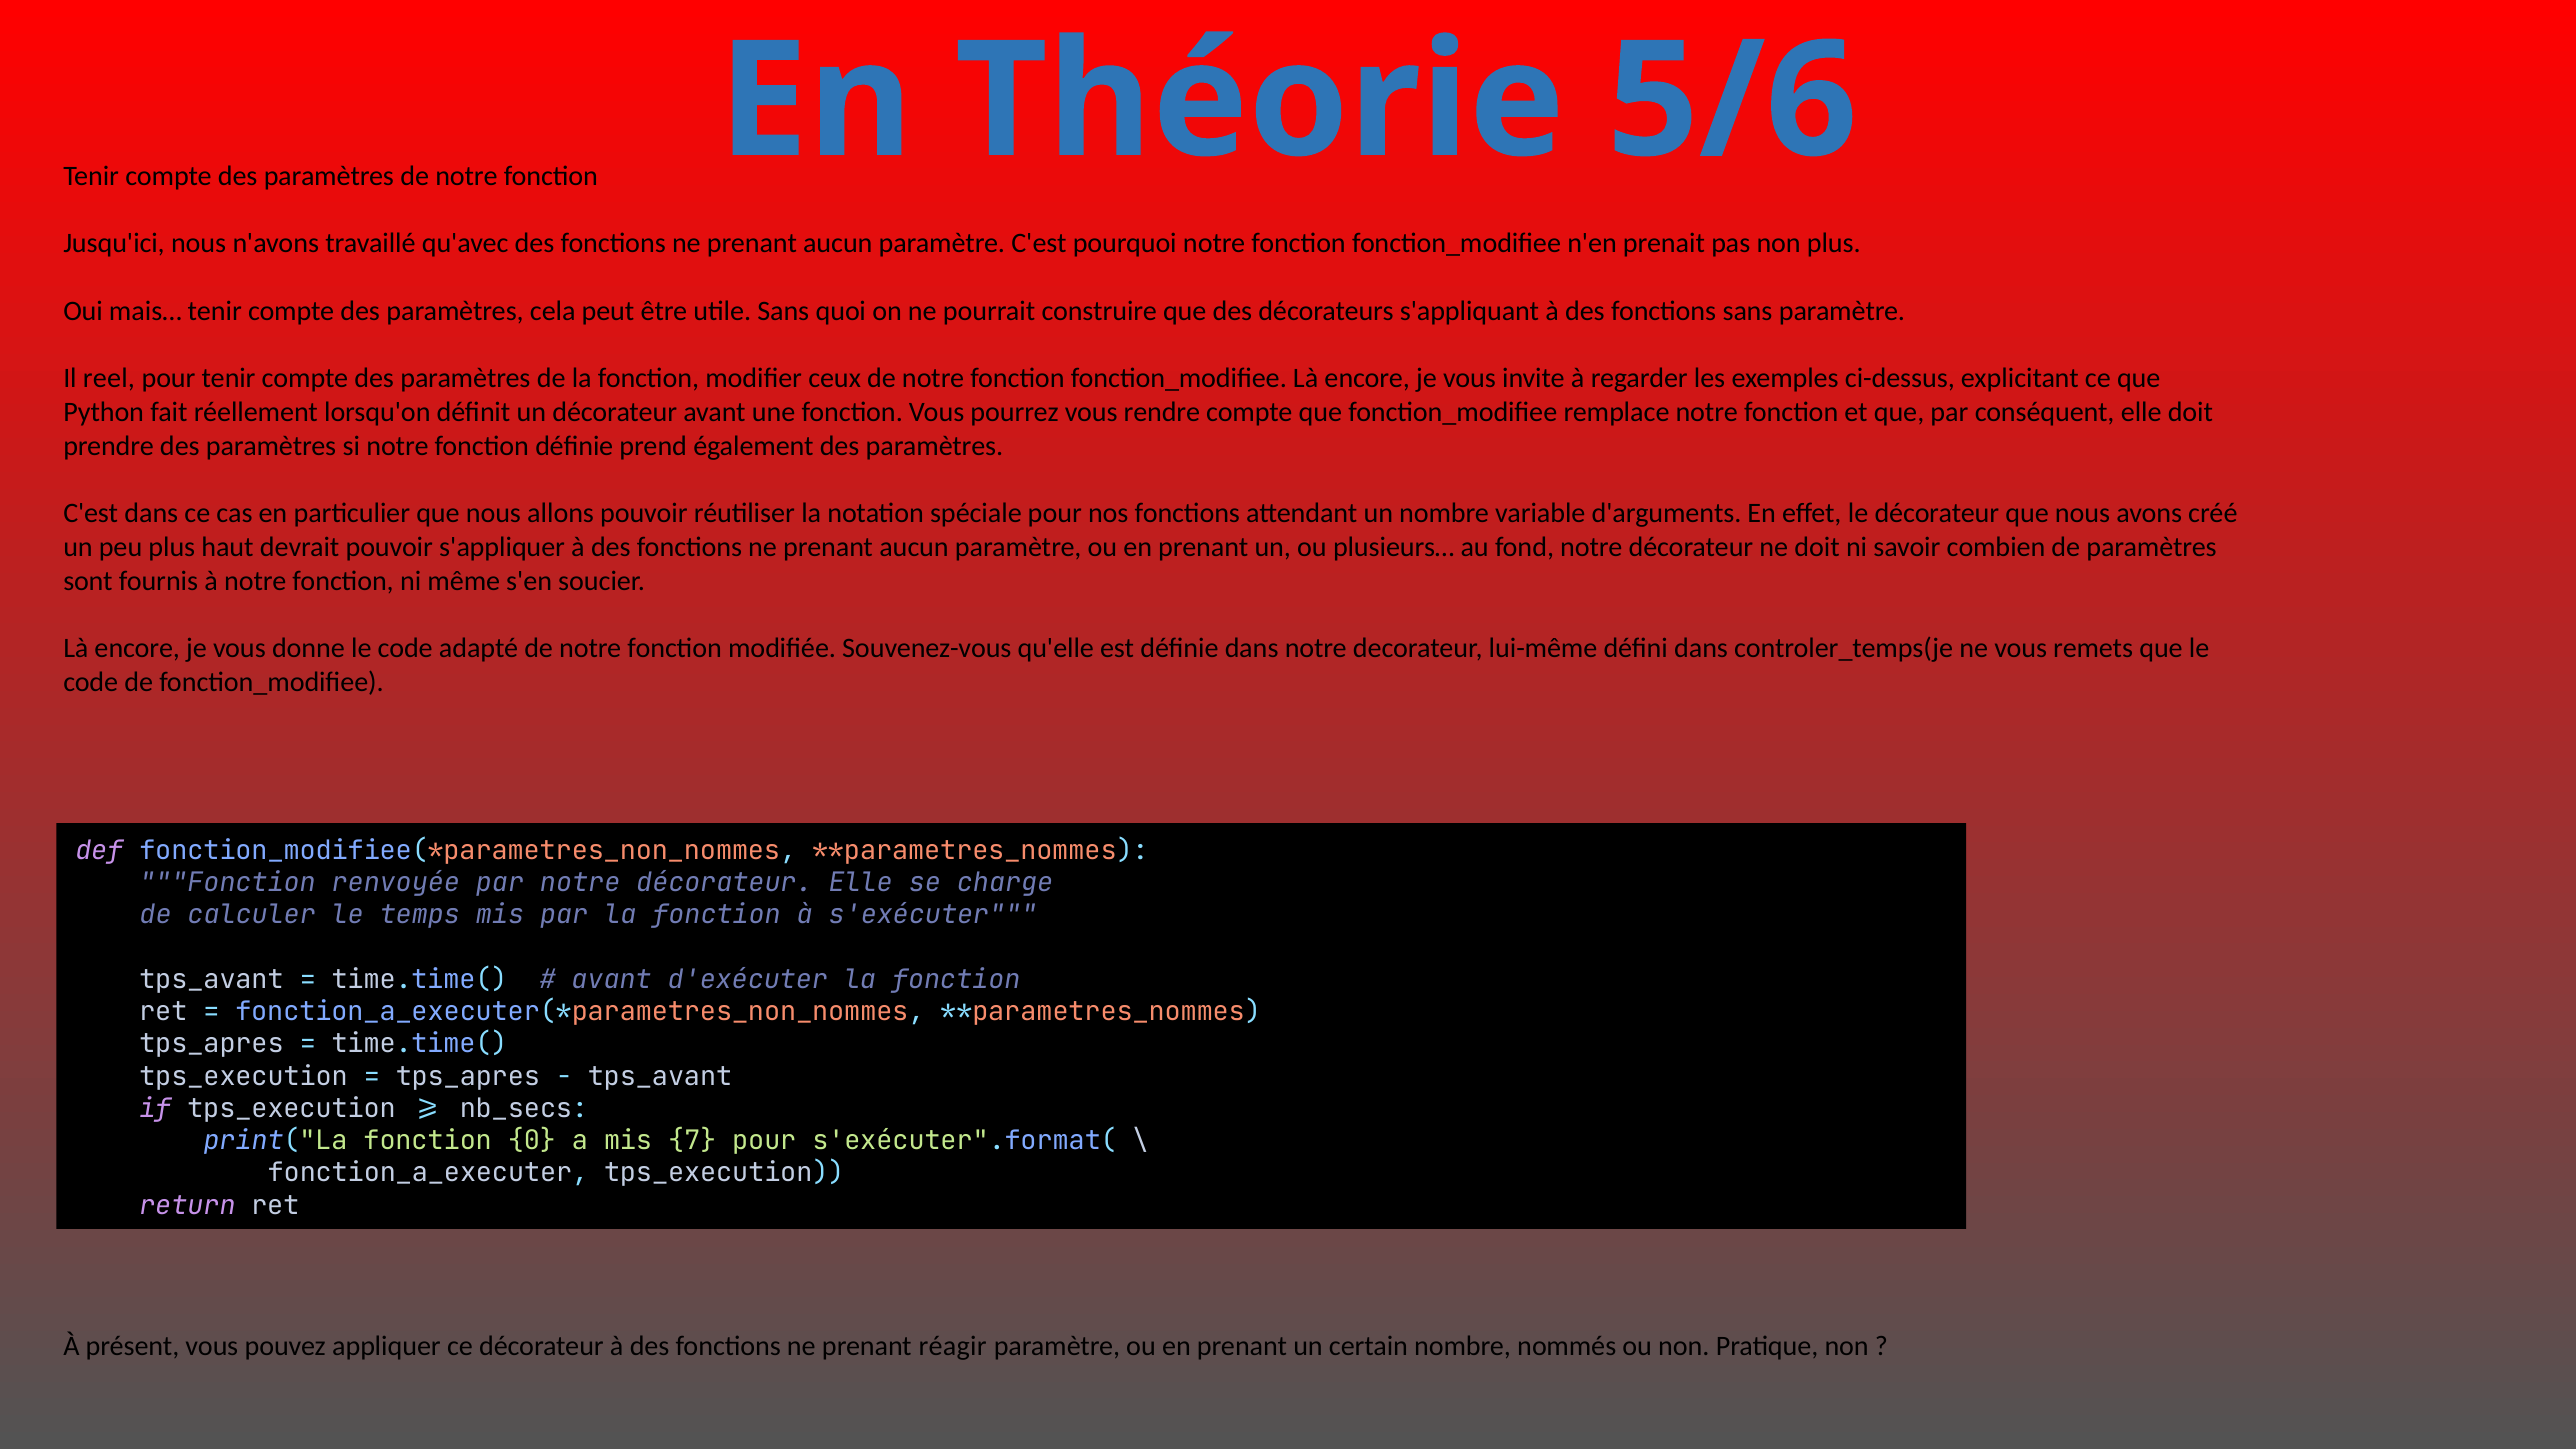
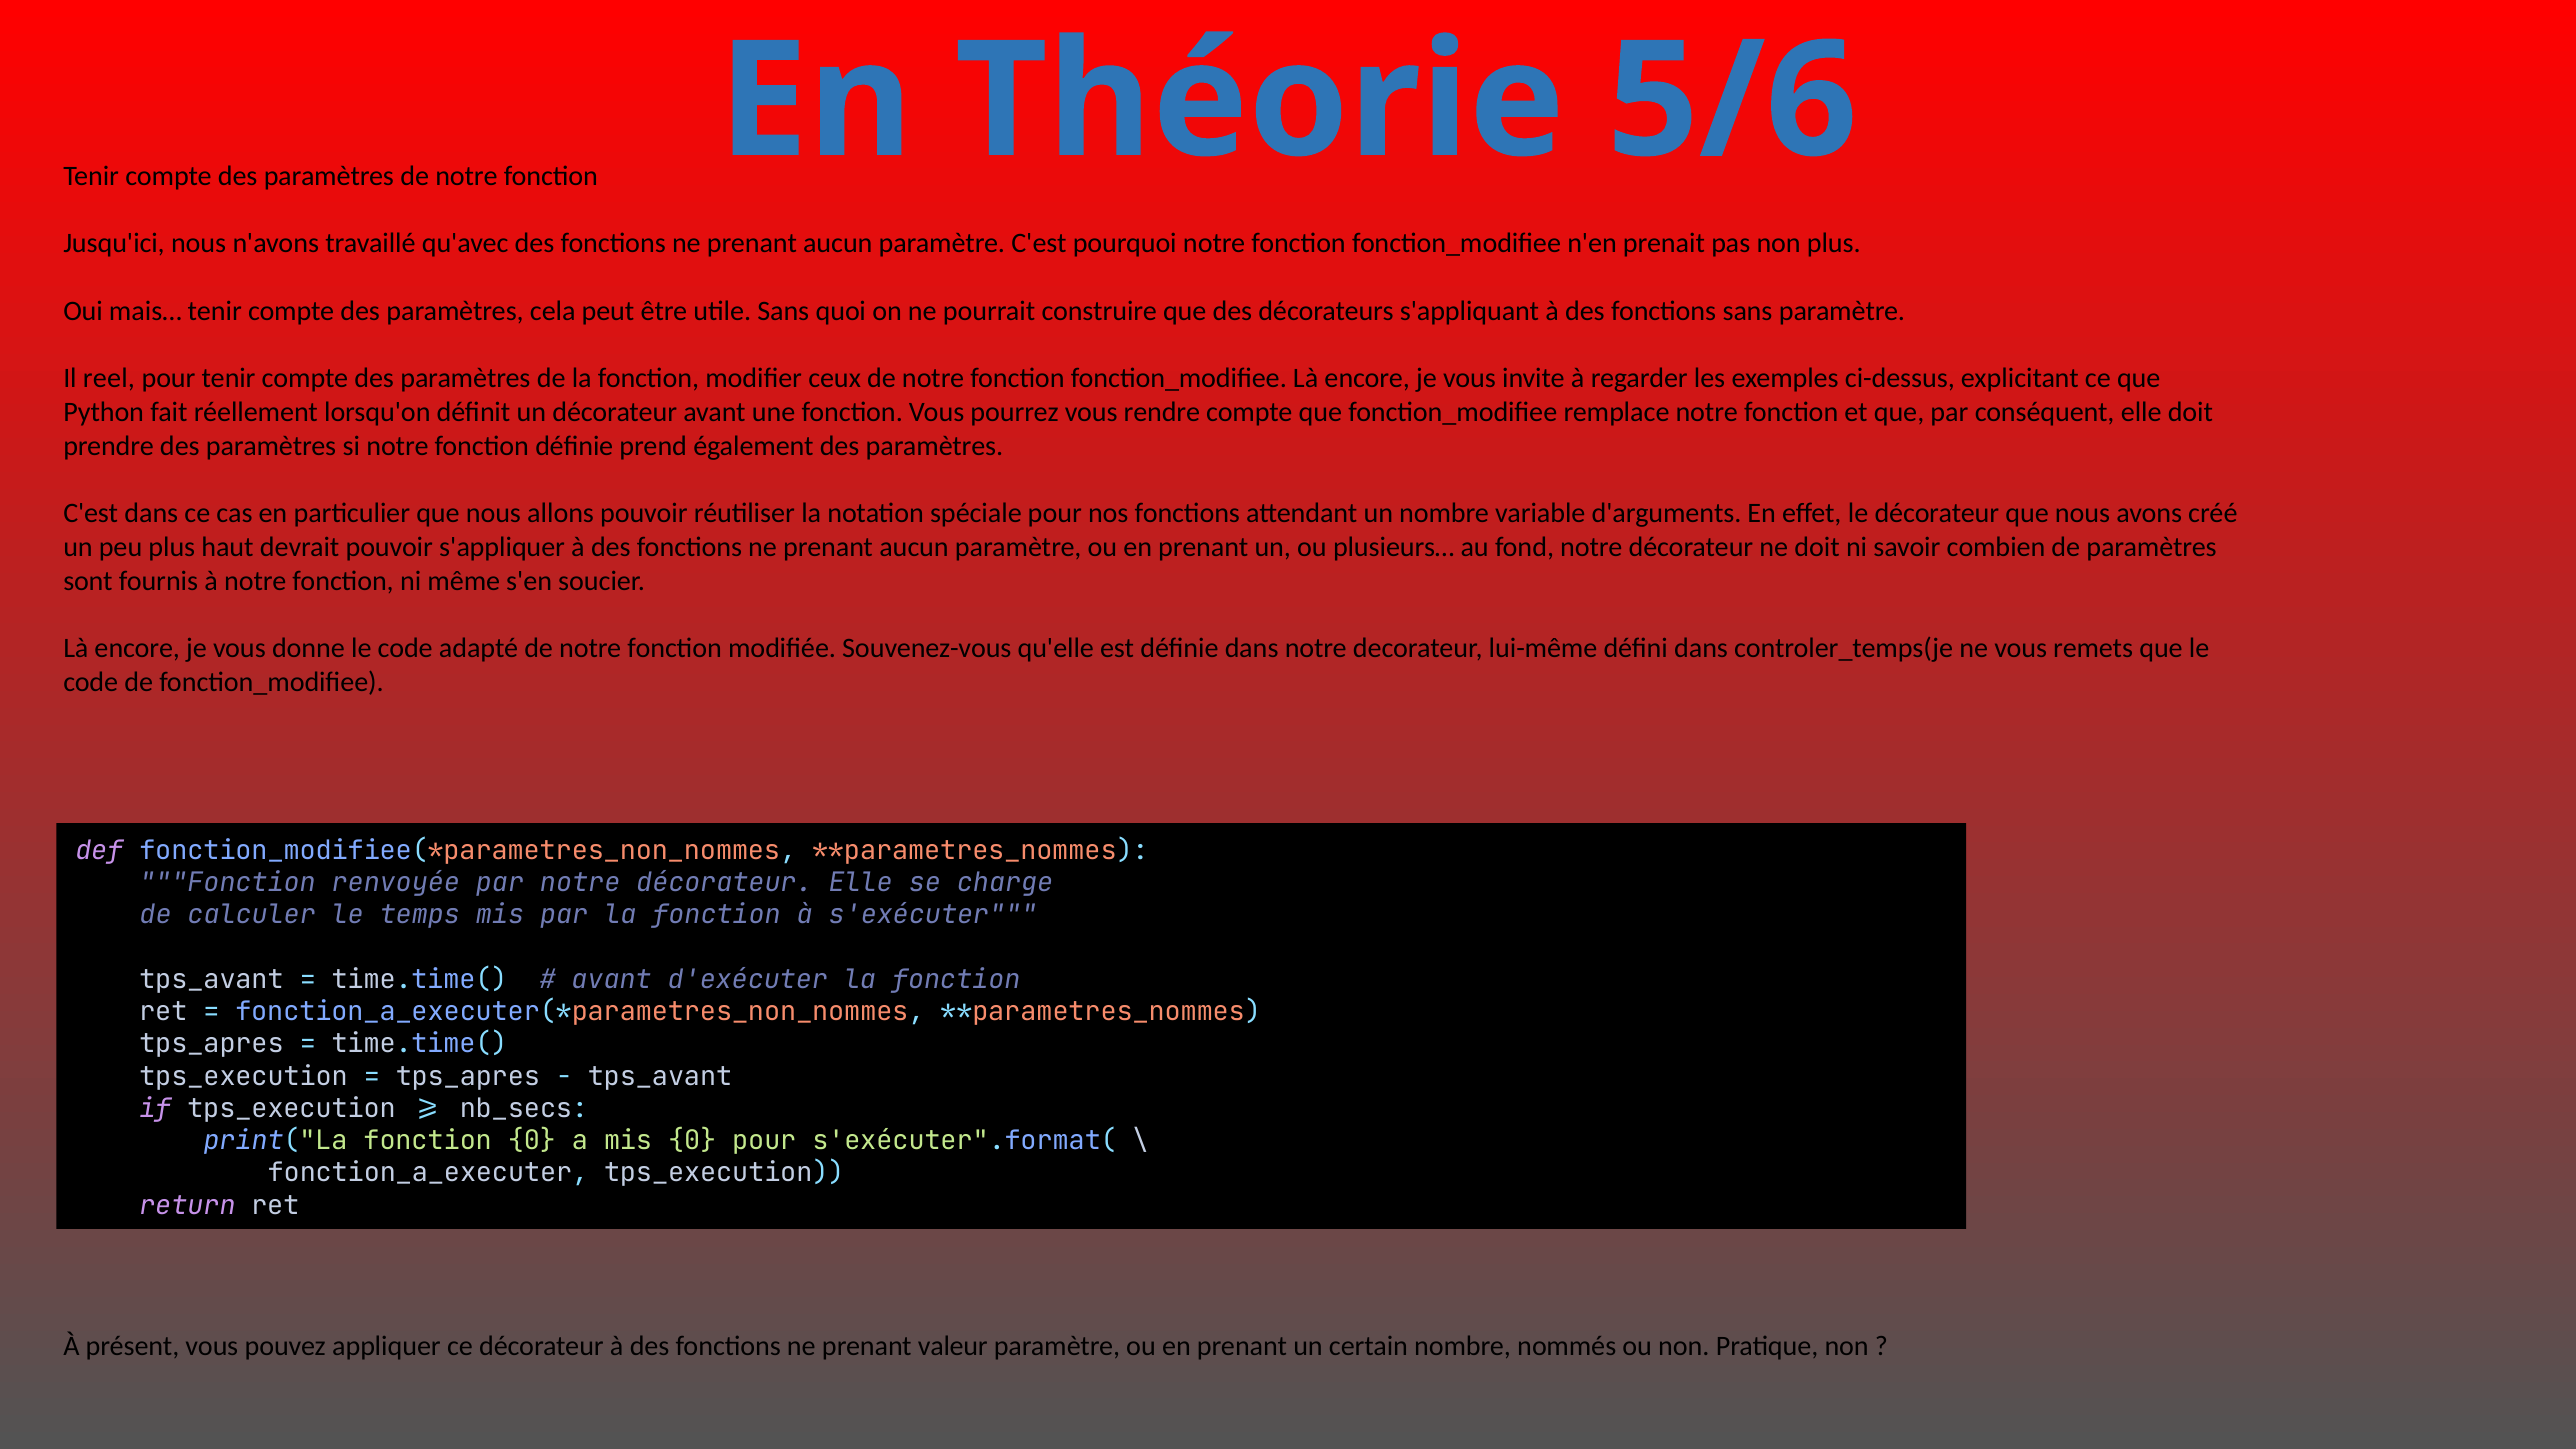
mis 7: 7 -> 0 (692, 1141)
réagir: réagir -> valeur (953, 1346)
